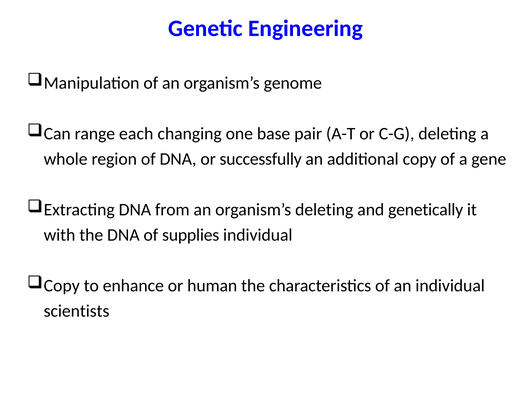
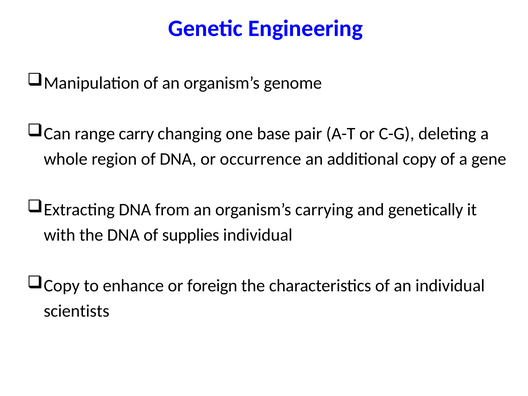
each: each -> carry (136, 134)
successfully: successfully -> occurrence (261, 159)
organism’s deleting: deleting -> carrying (324, 210)
human: human -> foreign (212, 286)
